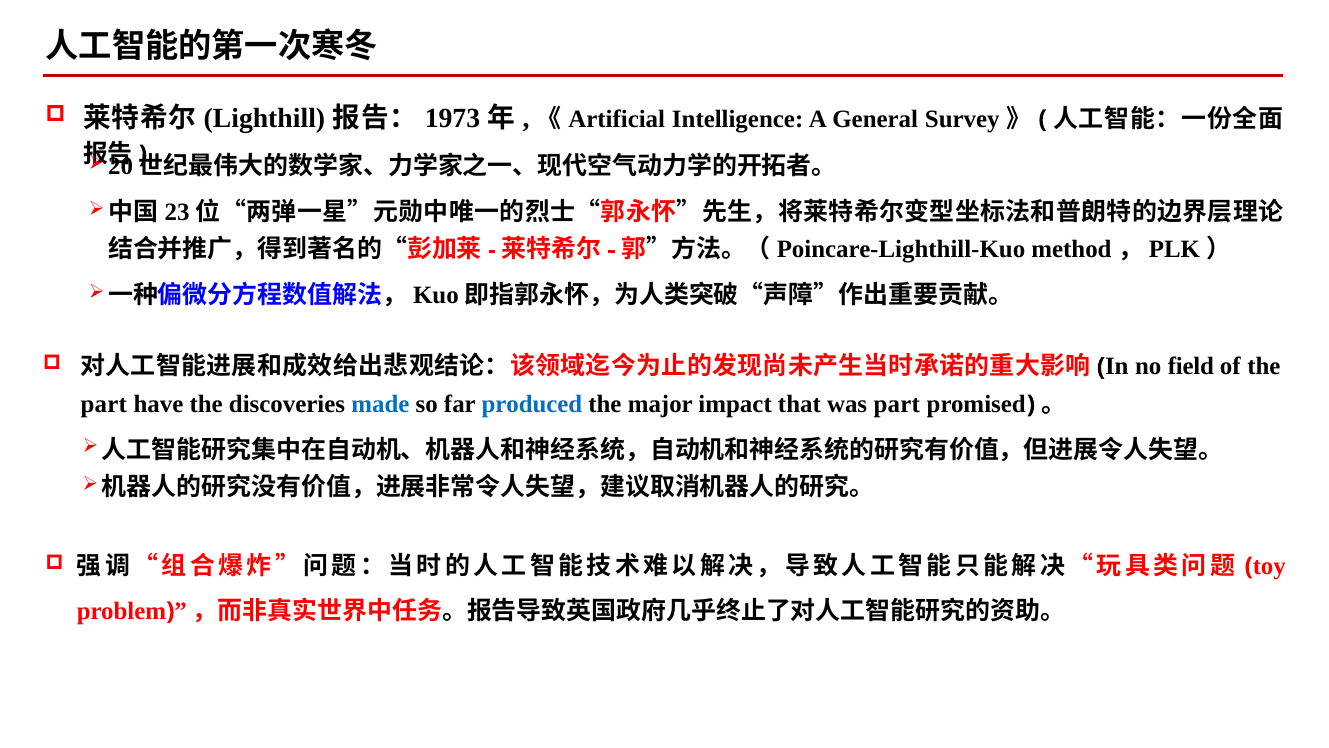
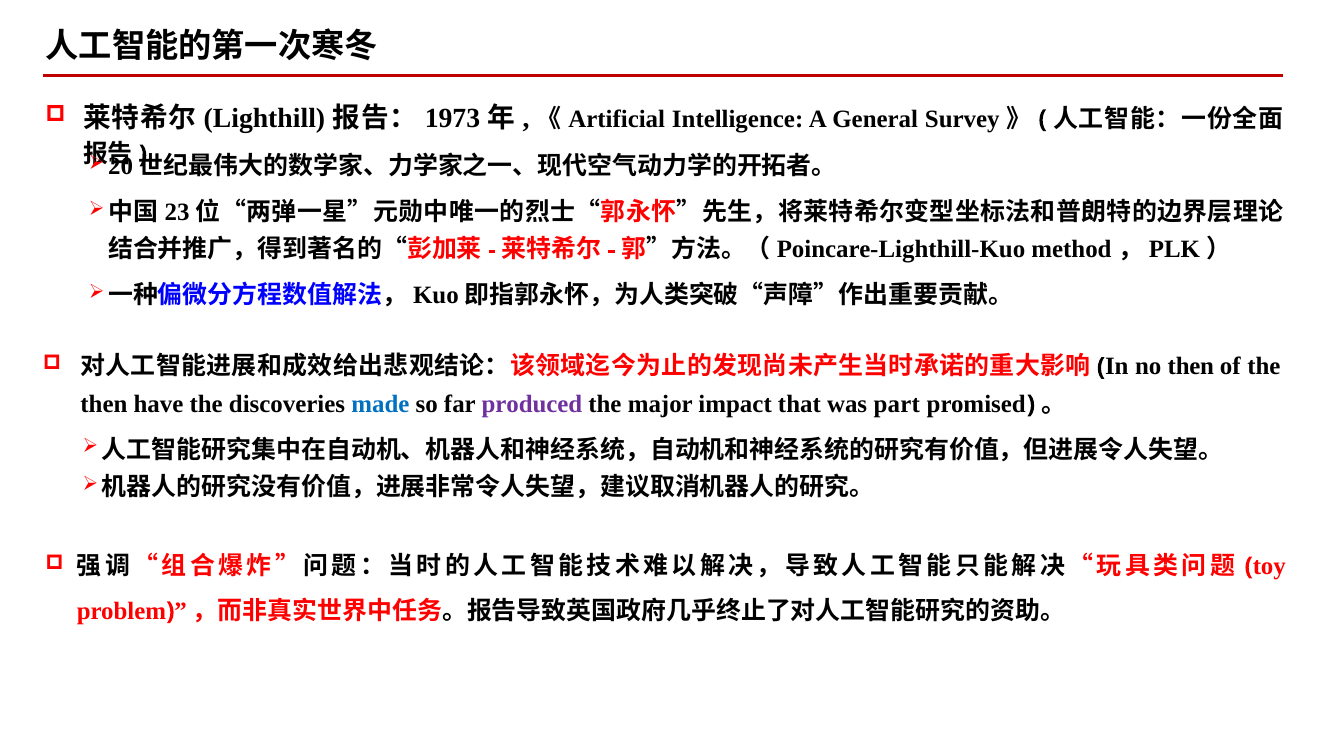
no field: field -> then (1191, 367)
part: part -> then (104, 404)
produced colour: blue -> purple (532, 404)
